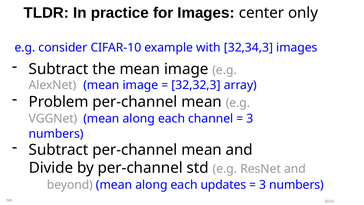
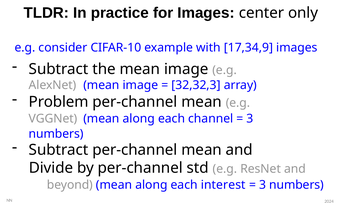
32,34,3: 32,34,3 -> 17,34,9 (248, 48)
updates: updates -> interest (223, 185)
